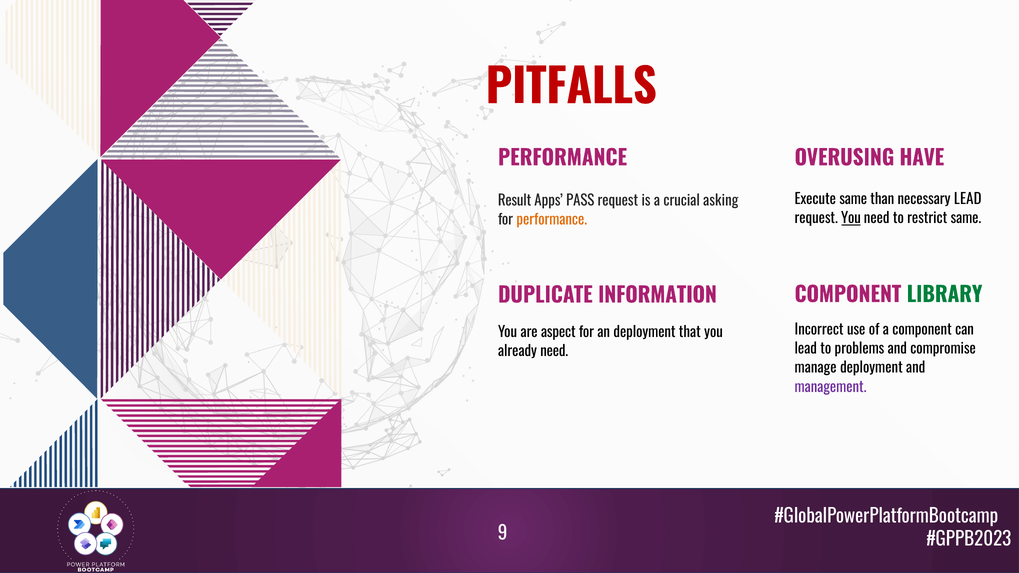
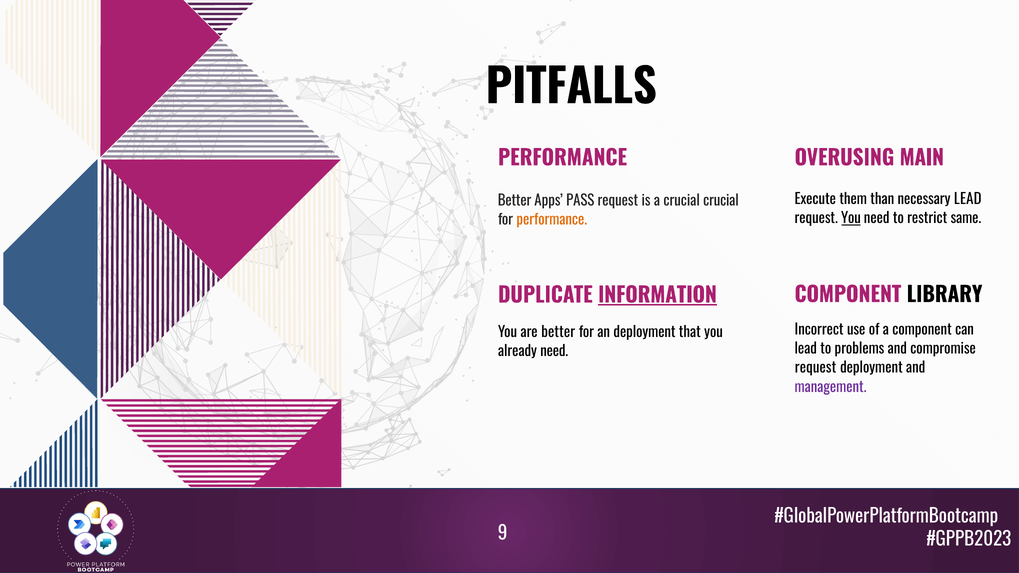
PITFALLS colour: red -> black (571, 88)
HAVE: HAVE -> MAIN (922, 158)
Execute same: same -> them (853, 199)
Result: Result -> Better (515, 201)
crucial asking: asking -> crucial (721, 201)
LIBRARY colour: green -> black (945, 295)
INFORMATION underline: none -> present (657, 296)
are aspect: aspect -> better (558, 333)
manage: manage -> request (816, 368)
